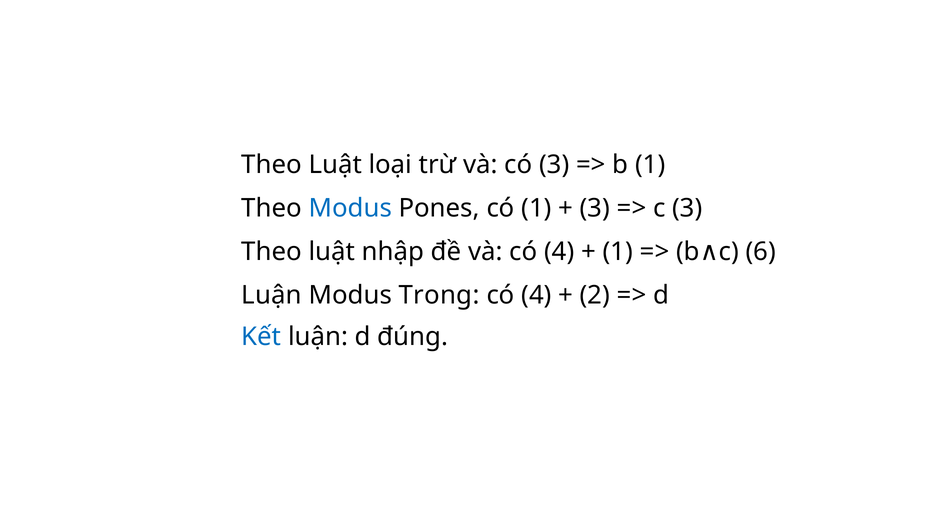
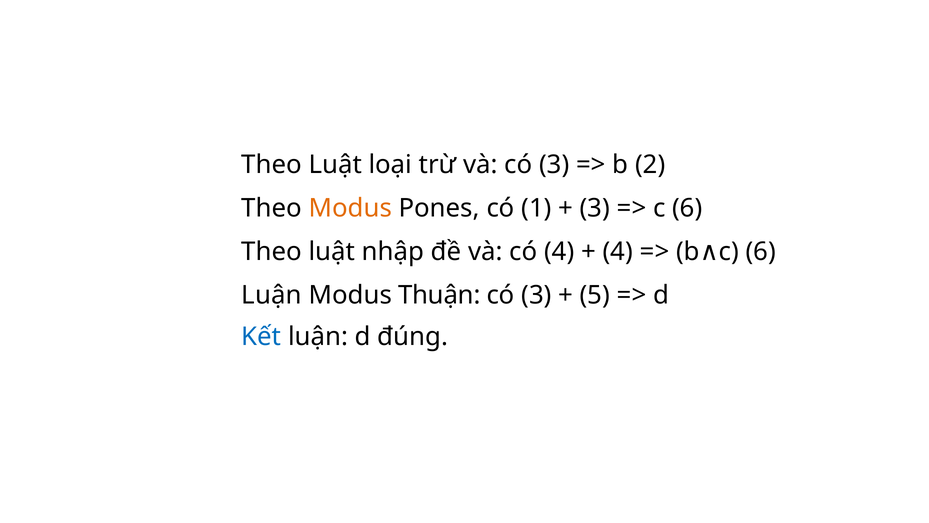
b 1: 1 -> 2 (650, 165)
Modus colour: blue -> orange (350, 208)
3: 3 -> 6 (687, 208)
1: 1 -> 4 (618, 252)
Trong: Trong -> Thuận (439, 295)
4: 4 -> 3 (536, 295)
2: 2 -> 5 (595, 295)
